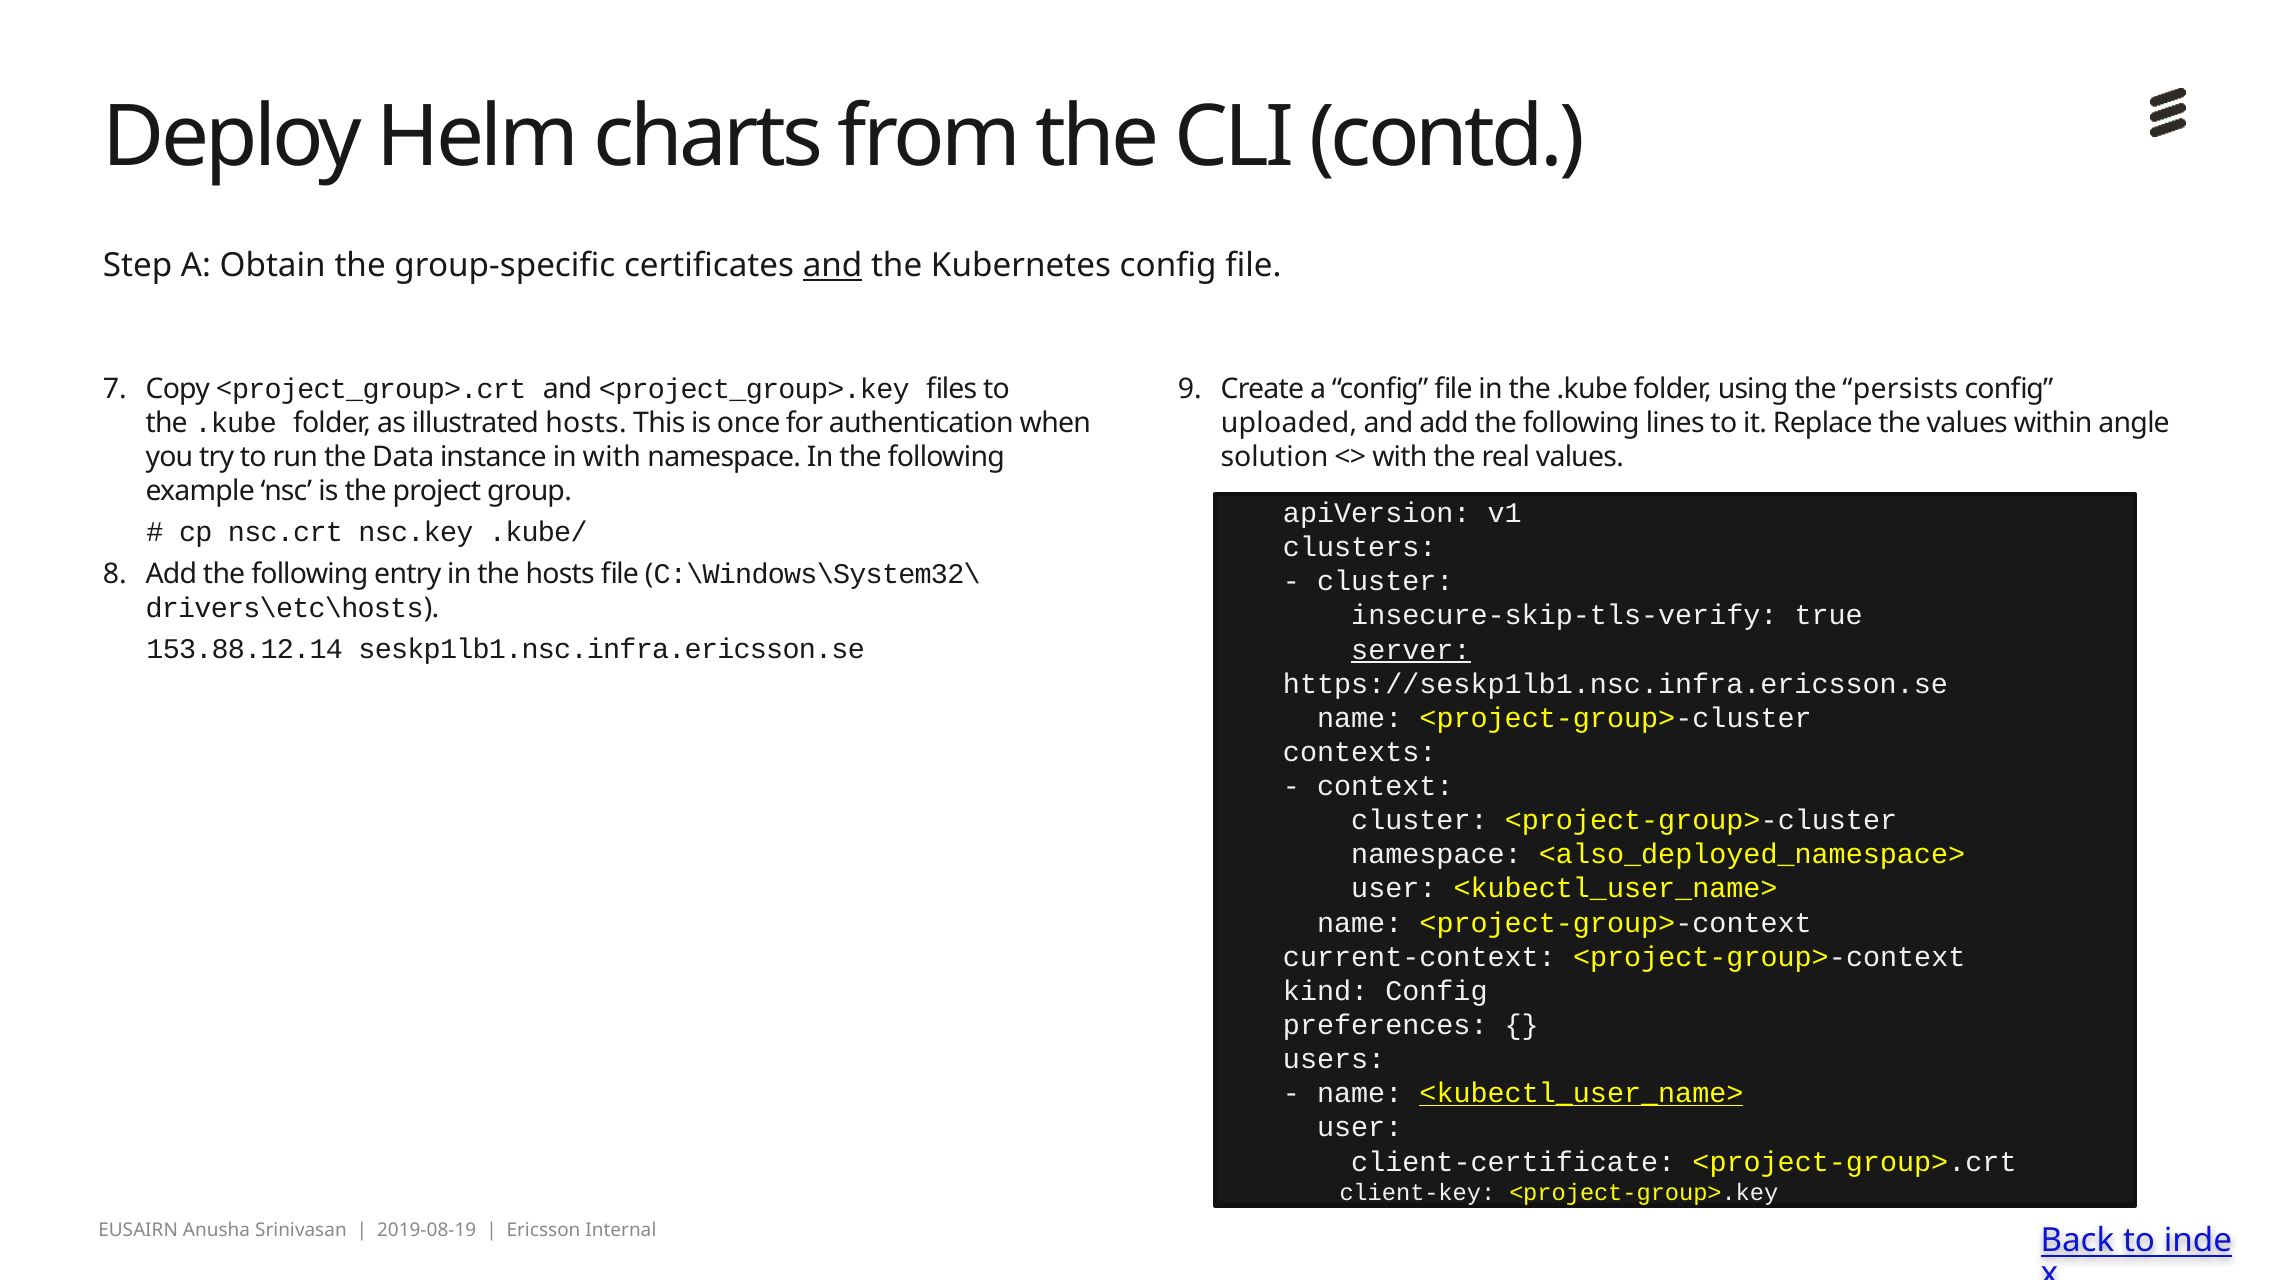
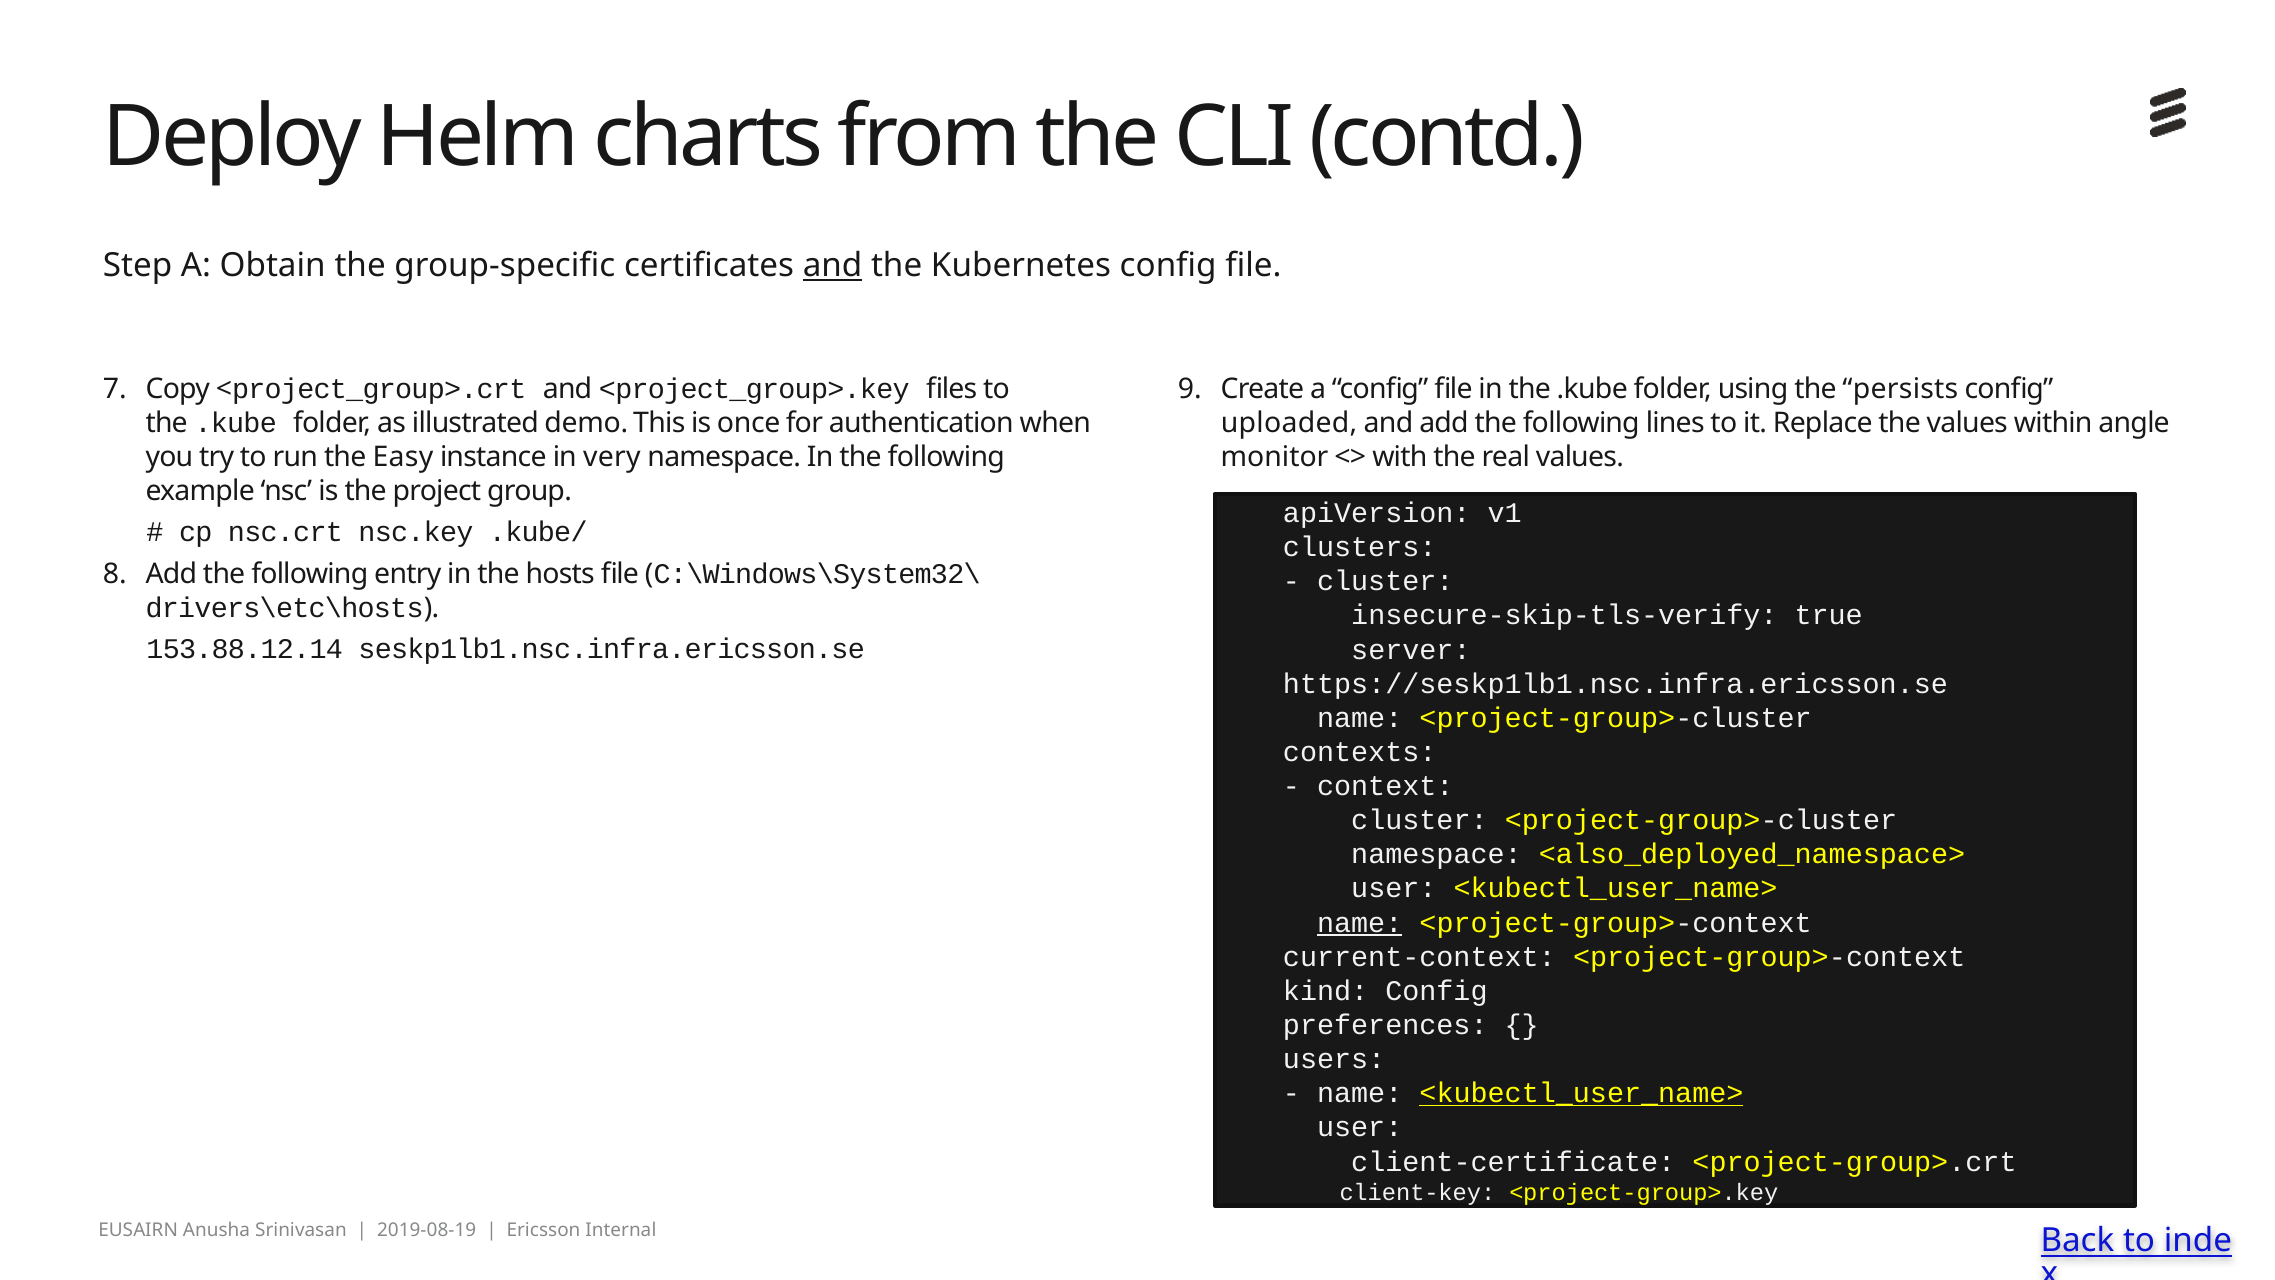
illustrated hosts: hosts -> demo (586, 423)
Data: Data -> Easy (403, 457)
in with: with -> very (612, 457)
solution: solution -> monitor (1275, 457)
server underline: present -> none (1411, 649)
name underline: none -> present (1360, 922)
